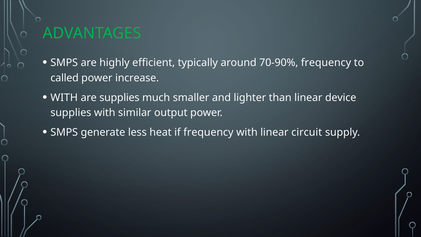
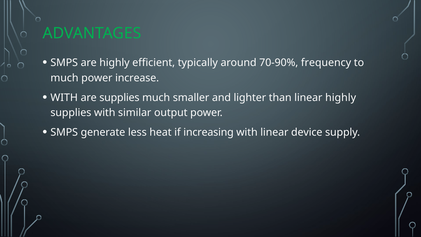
called: called -> much (64, 78)
linear device: device -> highly (341, 97)
if frequency: frequency -> increasing (209, 132)
circuit: circuit -> device (307, 132)
